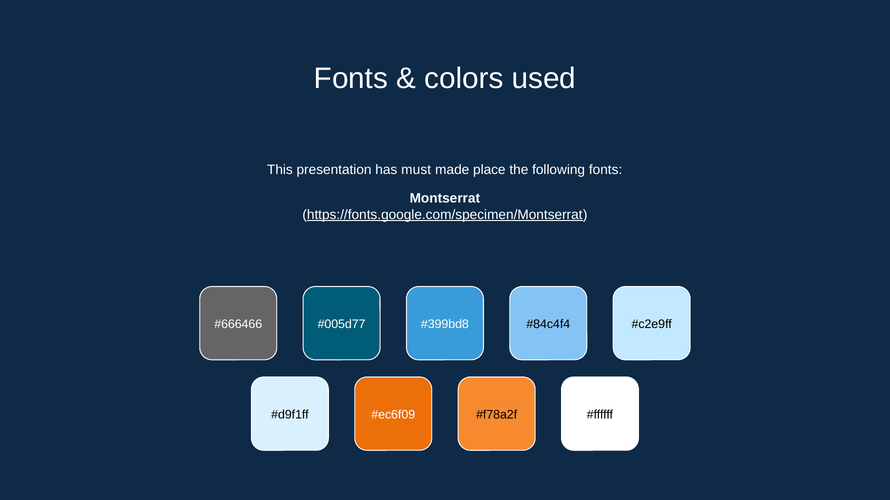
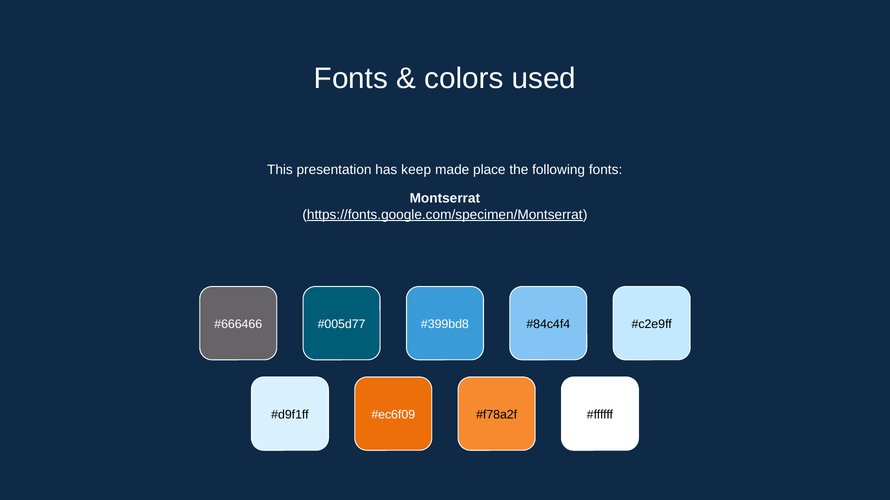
must: must -> keep (416, 170)
